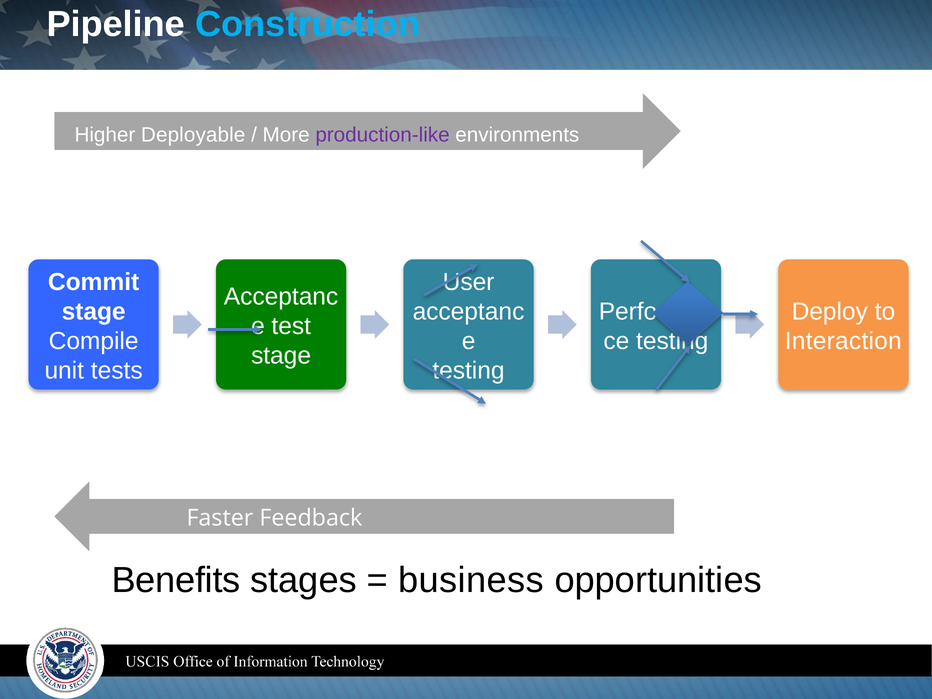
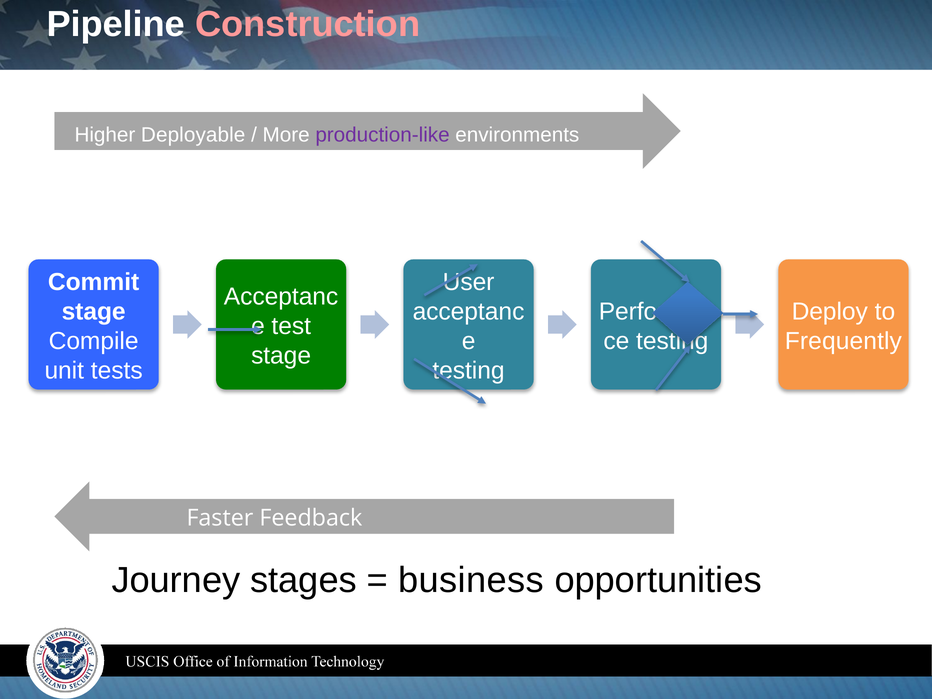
Construction colour: light blue -> pink (308, 24)
Interaction: Interaction -> Frequently (843, 341)
Benefits: Benefits -> Journey (176, 580)
